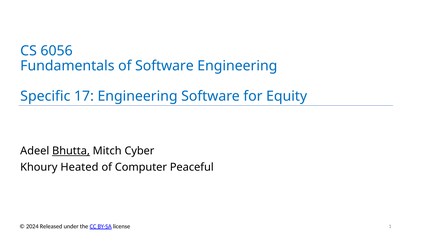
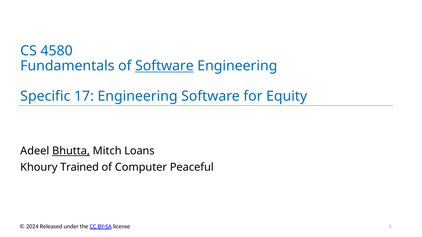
6056: 6056 -> 4580 (57, 51)
Software underline: none -> present (164, 66)
Cyber: Cyber -> Loans (139, 151)
Heated: Heated -> Trained (80, 167)
